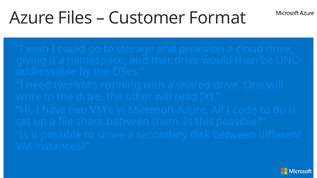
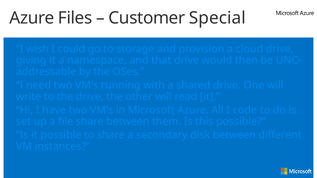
Format: Format -> Special (217, 18)
